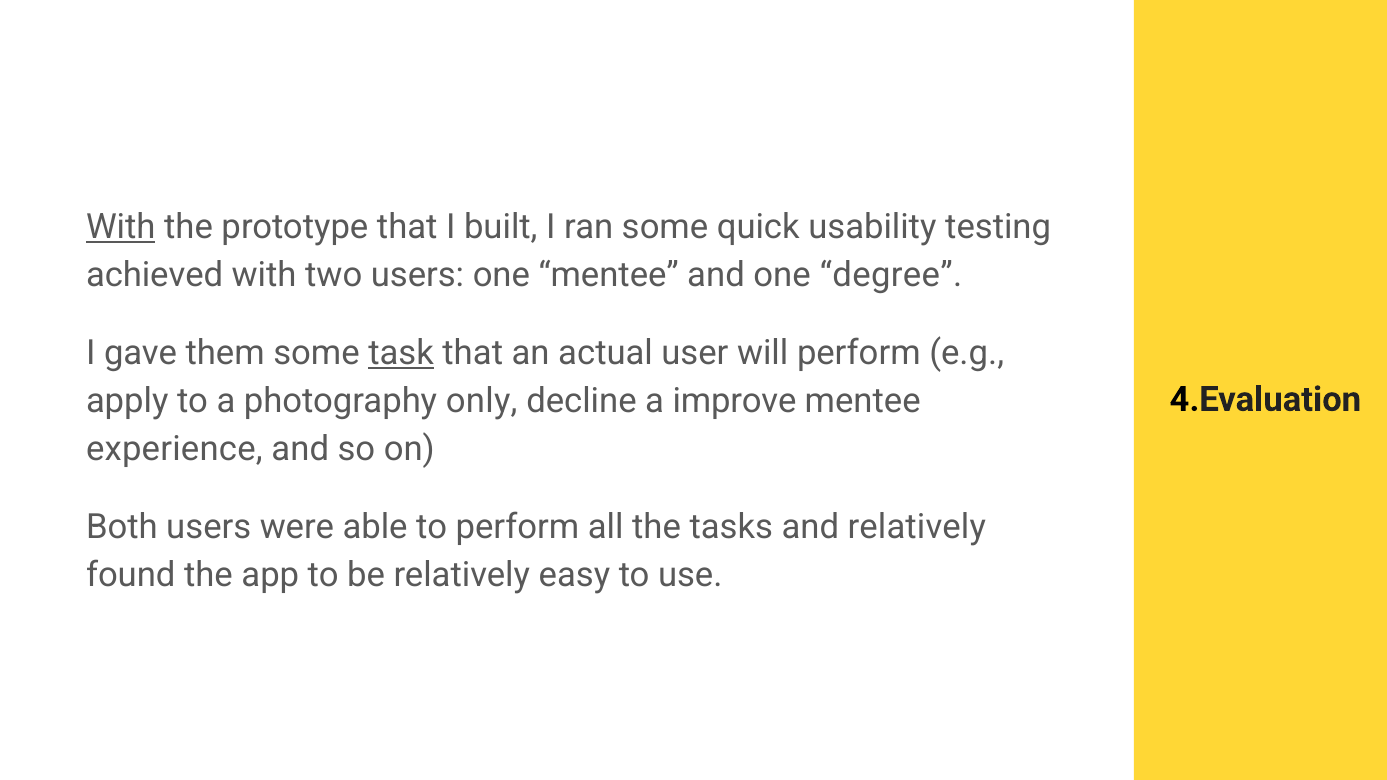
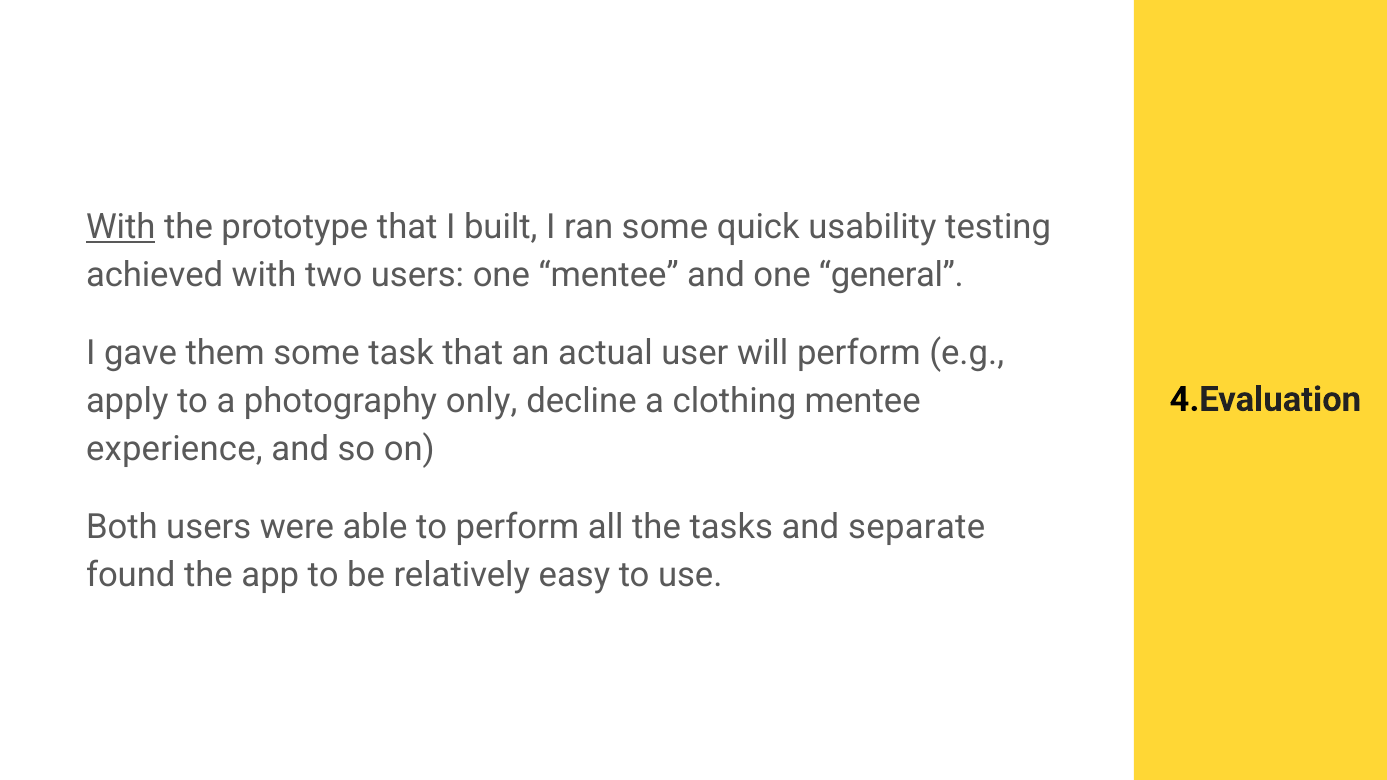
degree: degree -> general (891, 275)
task underline: present -> none (401, 353)
improve: improve -> clothing (734, 401)
and relatively: relatively -> separate (917, 528)
